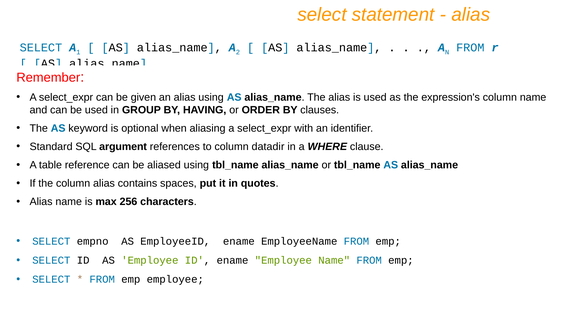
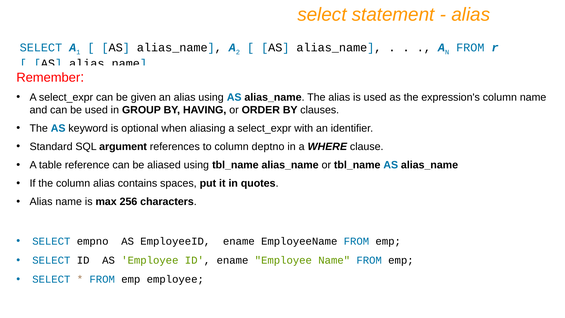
datadir: datadir -> deptno (268, 147)
